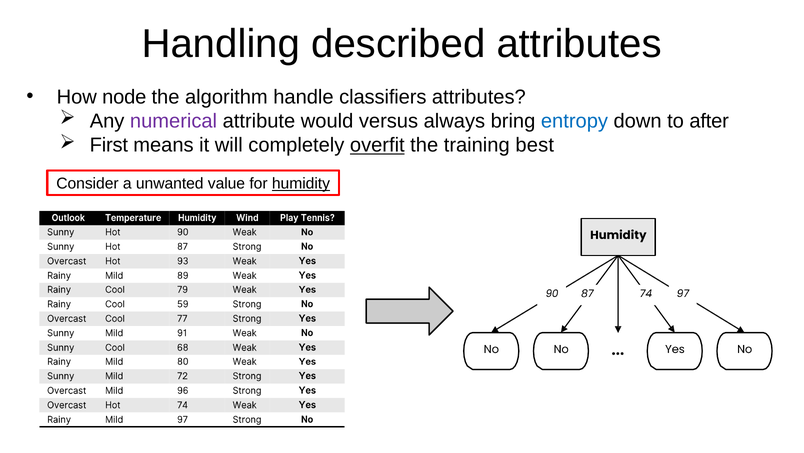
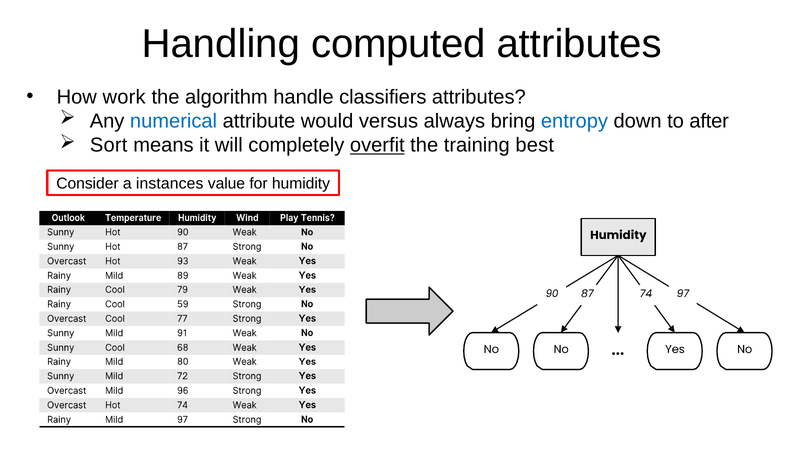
described: described -> computed (398, 44)
node: node -> work (124, 97)
numerical colour: purple -> blue (174, 121)
First: First -> Sort (109, 145)
unwanted: unwanted -> instances (170, 183)
humidity underline: present -> none (301, 183)
